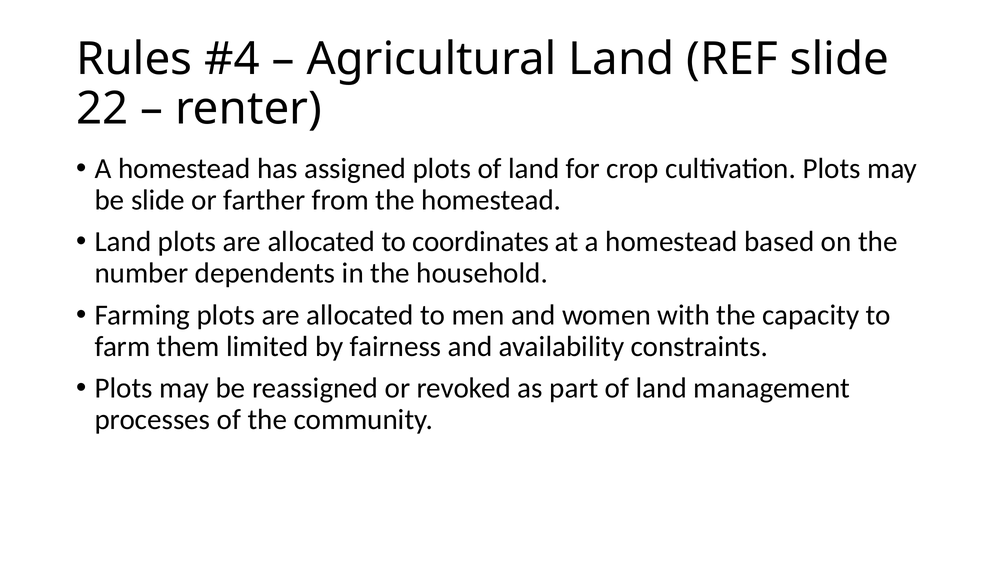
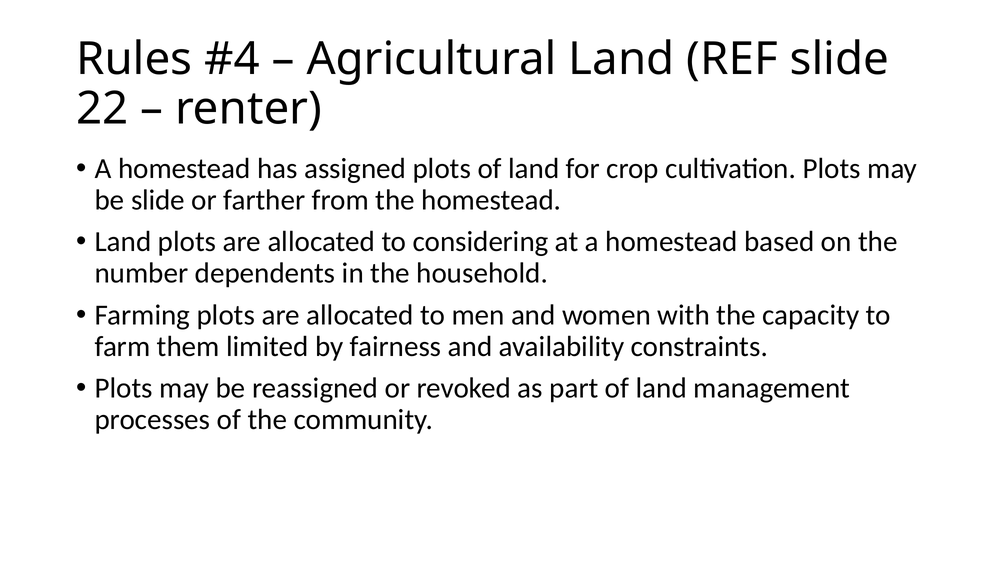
coordinates: coordinates -> considering (481, 242)
